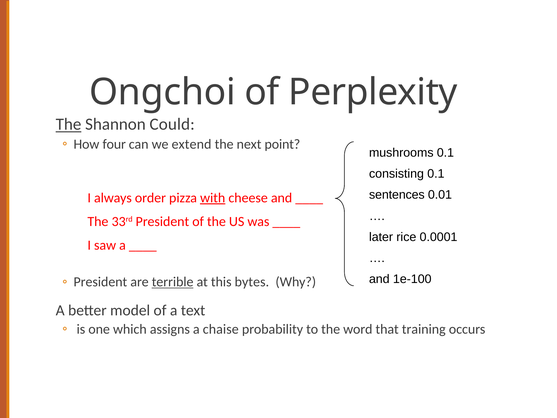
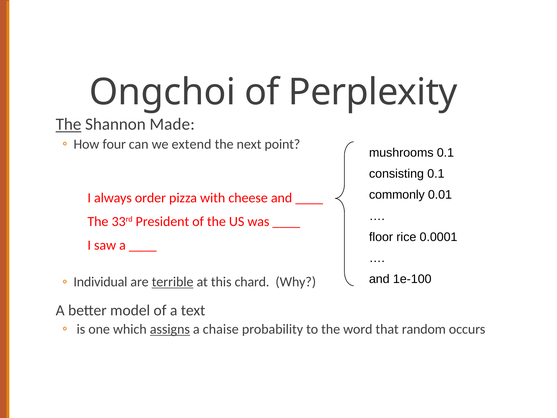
Could: Could -> Made (172, 124)
sentences: sentences -> commonly (397, 195)
with underline: present -> none (213, 198)
later: later -> floor (381, 237)
President: President -> Individual (100, 282)
bytes: bytes -> chard (252, 282)
assigns underline: none -> present (170, 329)
training: training -> random (424, 329)
